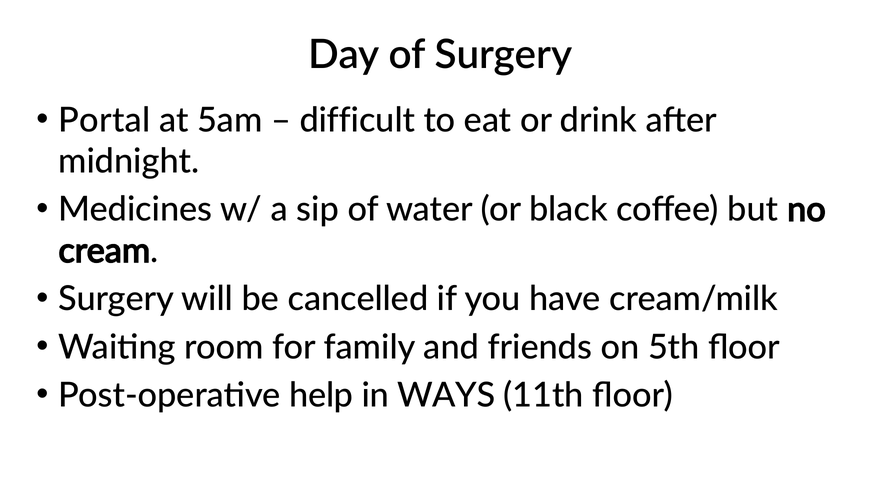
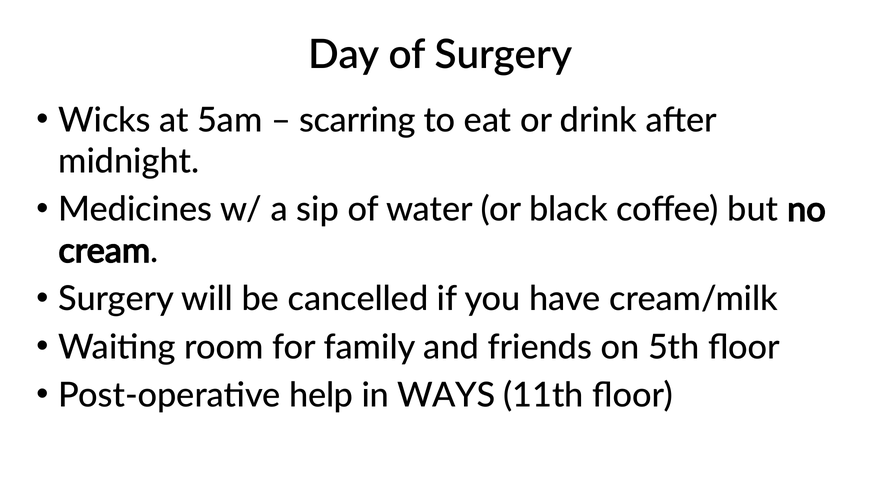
Portal: Portal -> Wicks (105, 120)
difficult: difficult -> scarring (357, 120)
